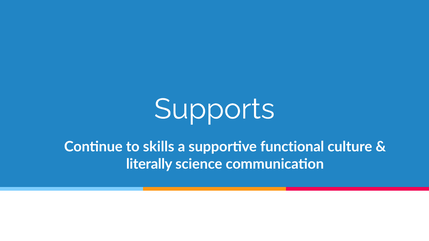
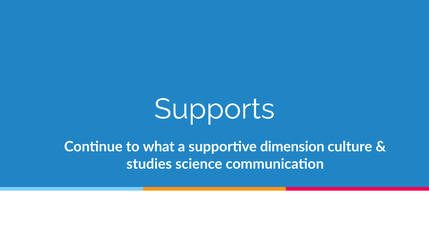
skills: skills -> what (159, 147)
functional: functional -> dimension (292, 147)
literally: literally -> studies (149, 164)
